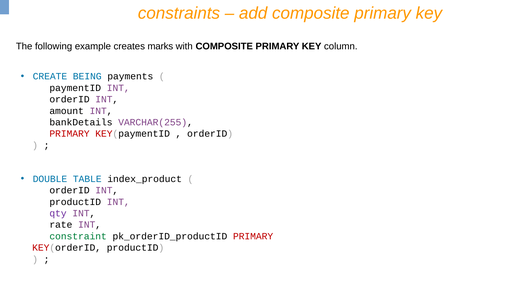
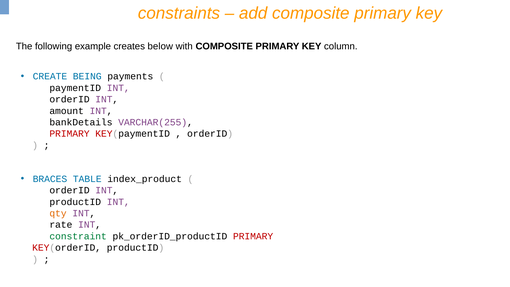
marks: marks -> below (160, 46)
DOUBLE: DOUBLE -> BRACES (50, 179)
qty colour: purple -> orange (58, 213)
